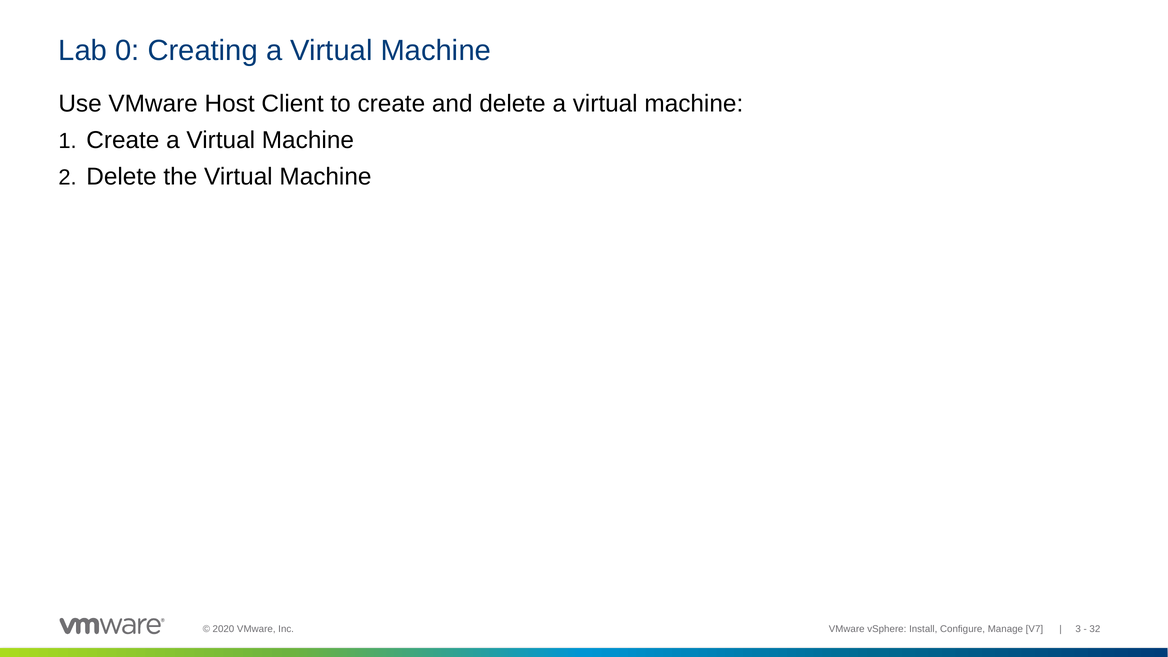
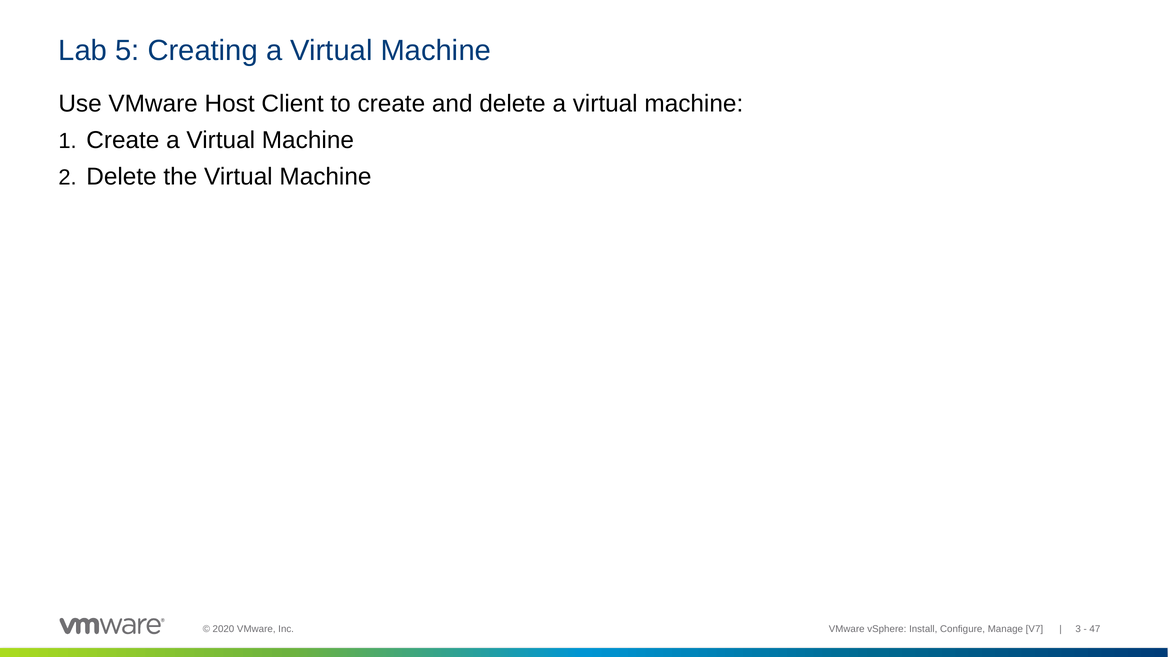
0: 0 -> 5 (127, 51)
32: 32 -> 47 (1095, 629)
